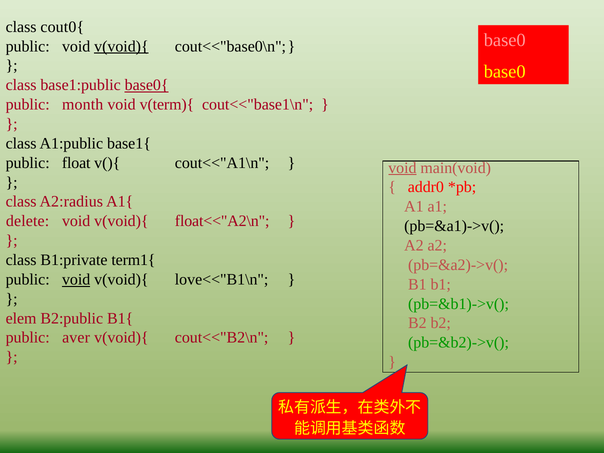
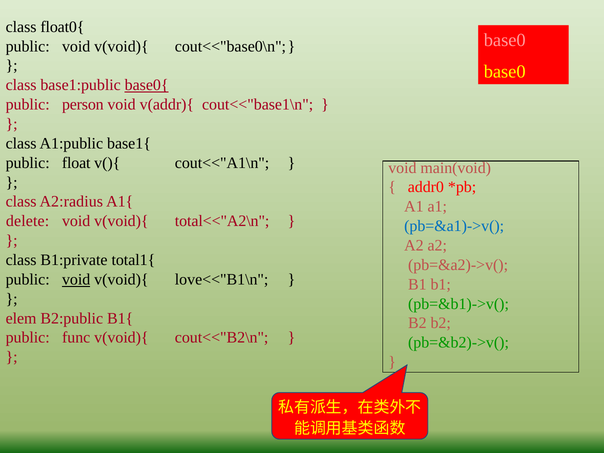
cout0{: cout0{ -> float0{ (62, 27)
v(void){ underline: present -> none (121, 46)
month: month -> person (83, 105)
v(term){: v(term){ -> v(addr){ (167, 105)
void underline: present -> none (402, 168)
float<<"A2\n: float<<"A2\n -> total<<"A2\n (222, 221)
pb=&a1)->v( colour: black -> blue (454, 226)
term1{: term1{ -> total1{ (133, 260)
aver: aver -> func (76, 338)
